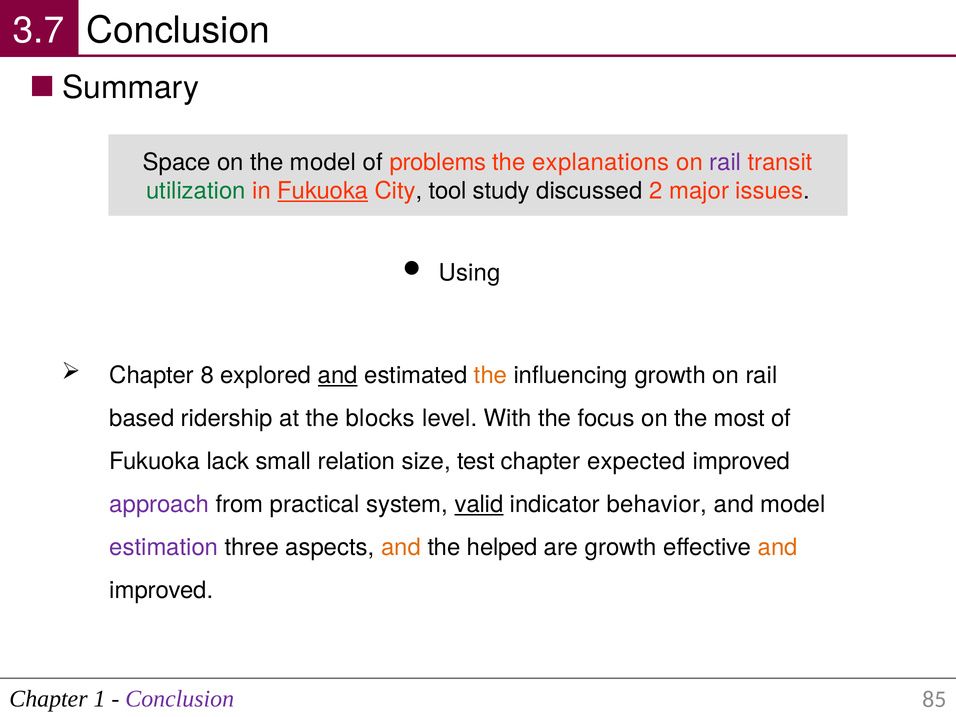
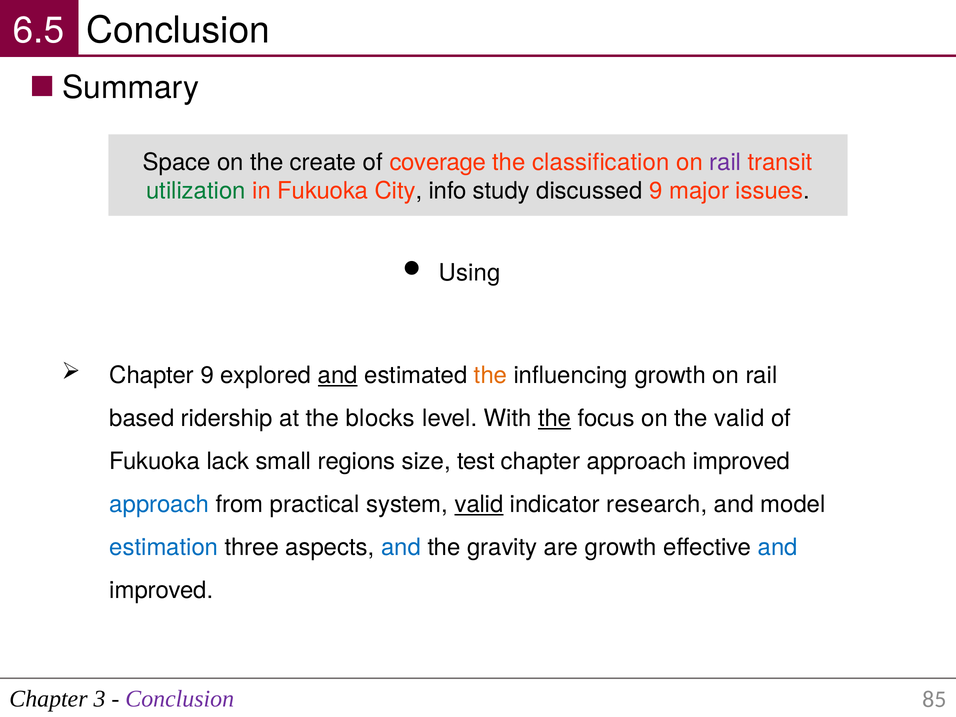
3.7: 3.7 -> 6.5 (39, 30)
the model: model -> create (323, 162)
problems: problems -> coverage (438, 162)
explanations: explanations -> classification (601, 162)
Fukuoka underline: present -> none (323, 191)
tool: tool -> info (448, 191)
discussed 2: 2 -> 9 (656, 191)
Chapter 8: 8 -> 9 (207, 375)
the underline: none -> present (555, 418)
the most: most -> valid (739, 418)
relation: relation -> regions (357, 461)
chapter expected: expected -> approach (637, 461)
approach colour: purple -> blue (159, 504)
behavior: behavior -> research (657, 504)
estimation colour: purple -> blue (164, 547)
and colour: orange -> blue (401, 547)
helped: helped -> gravity (502, 547)
and colour: orange -> blue (778, 547)
1: 1 -> 3 (99, 699)
